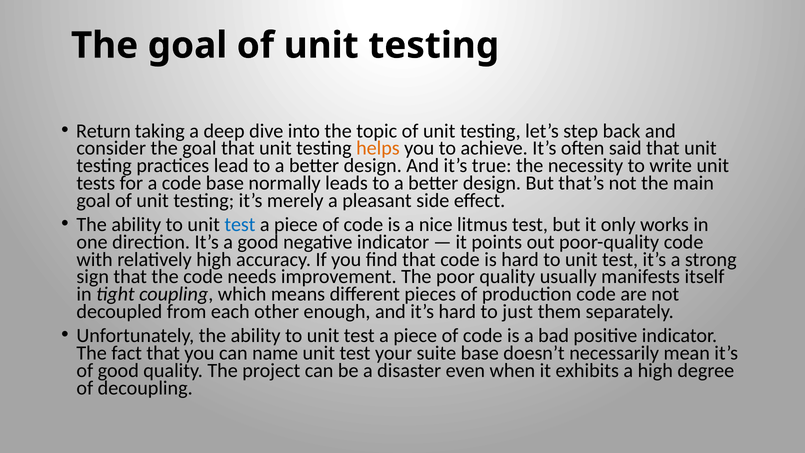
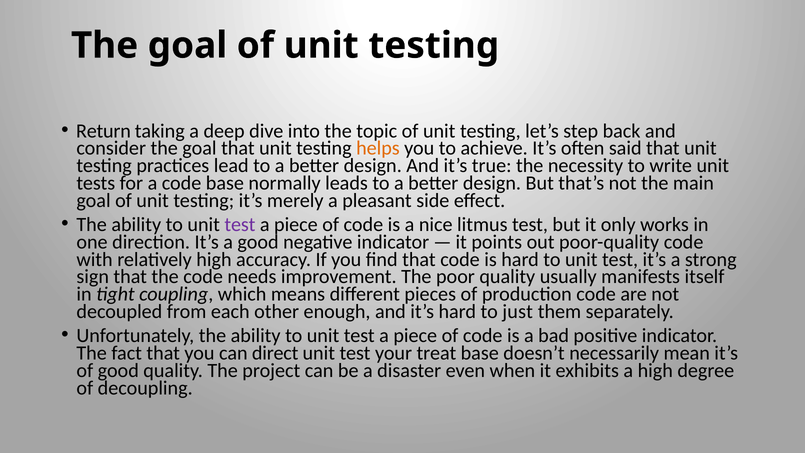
test colour: blue -> purple (240, 225)
name: name -> direct (275, 353)
suite: suite -> treat (436, 353)
